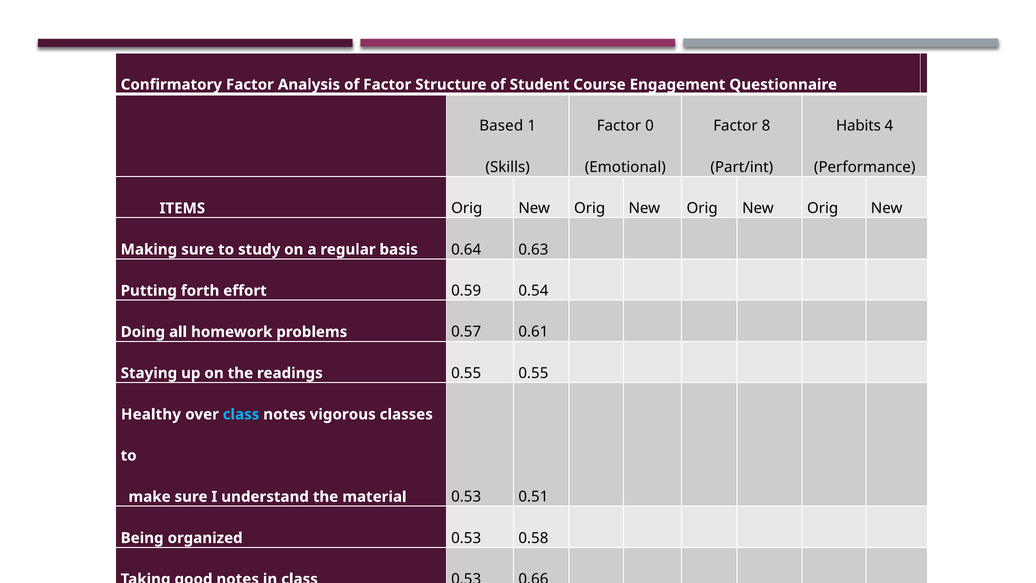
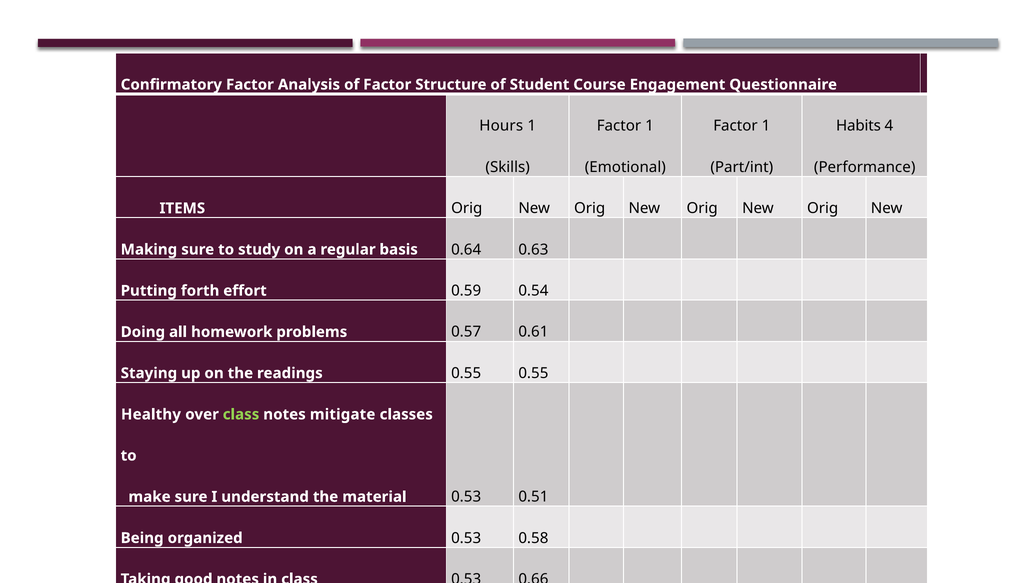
Based: Based -> Hours (501, 126)
0: 0 -> 1 (649, 126)
8: 8 -> 1 (766, 126)
class colour: light blue -> light green (241, 414)
vigorous: vigorous -> mitigate (343, 414)
